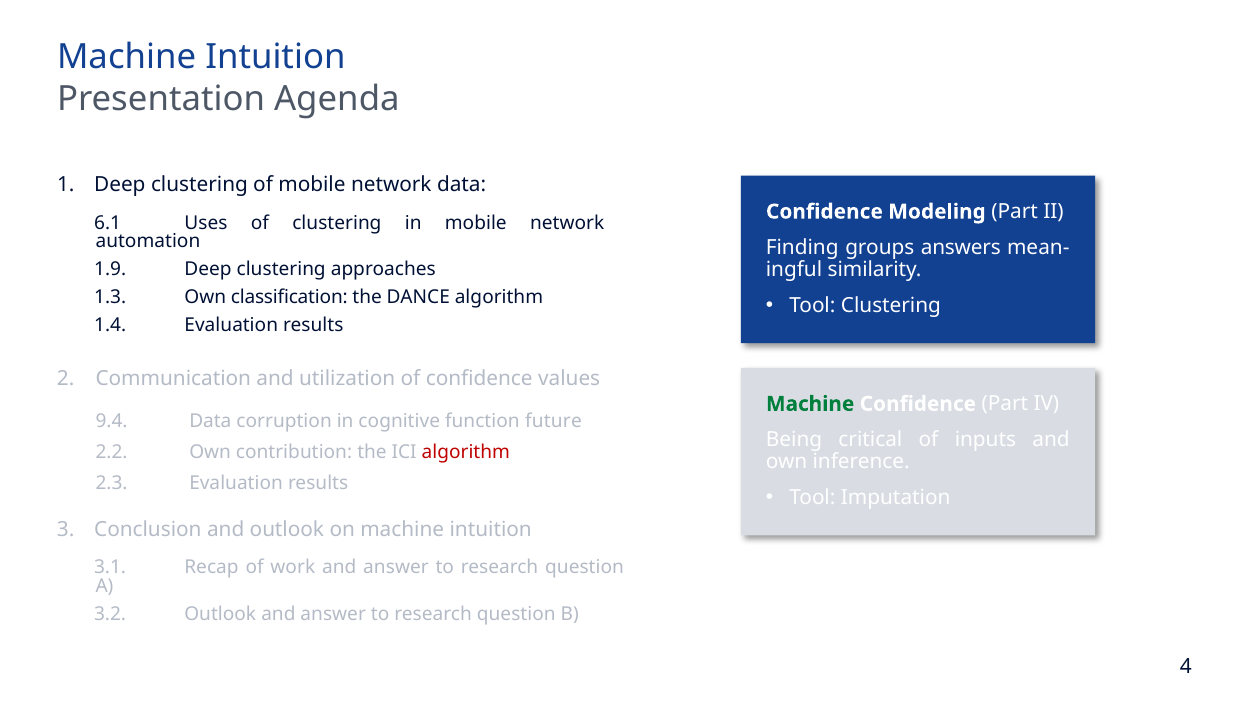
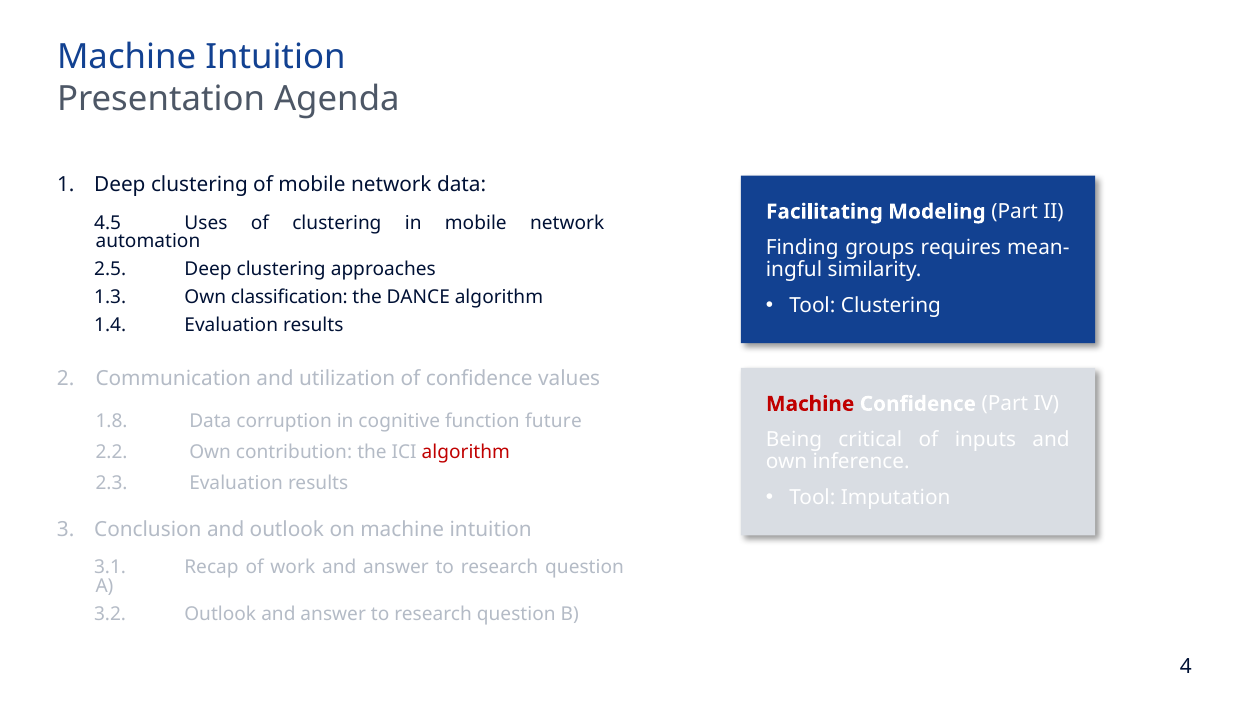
Confidence: Confidence -> Facilitating (824, 212)
6.1: 6.1 -> 4.5 (108, 223)
answers: answers -> requires (961, 247)
1.9: 1.9 -> 2.5 (110, 269)
Machine colour: green -> red (810, 404)
9.4: 9.4 -> 1.8 (112, 421)
